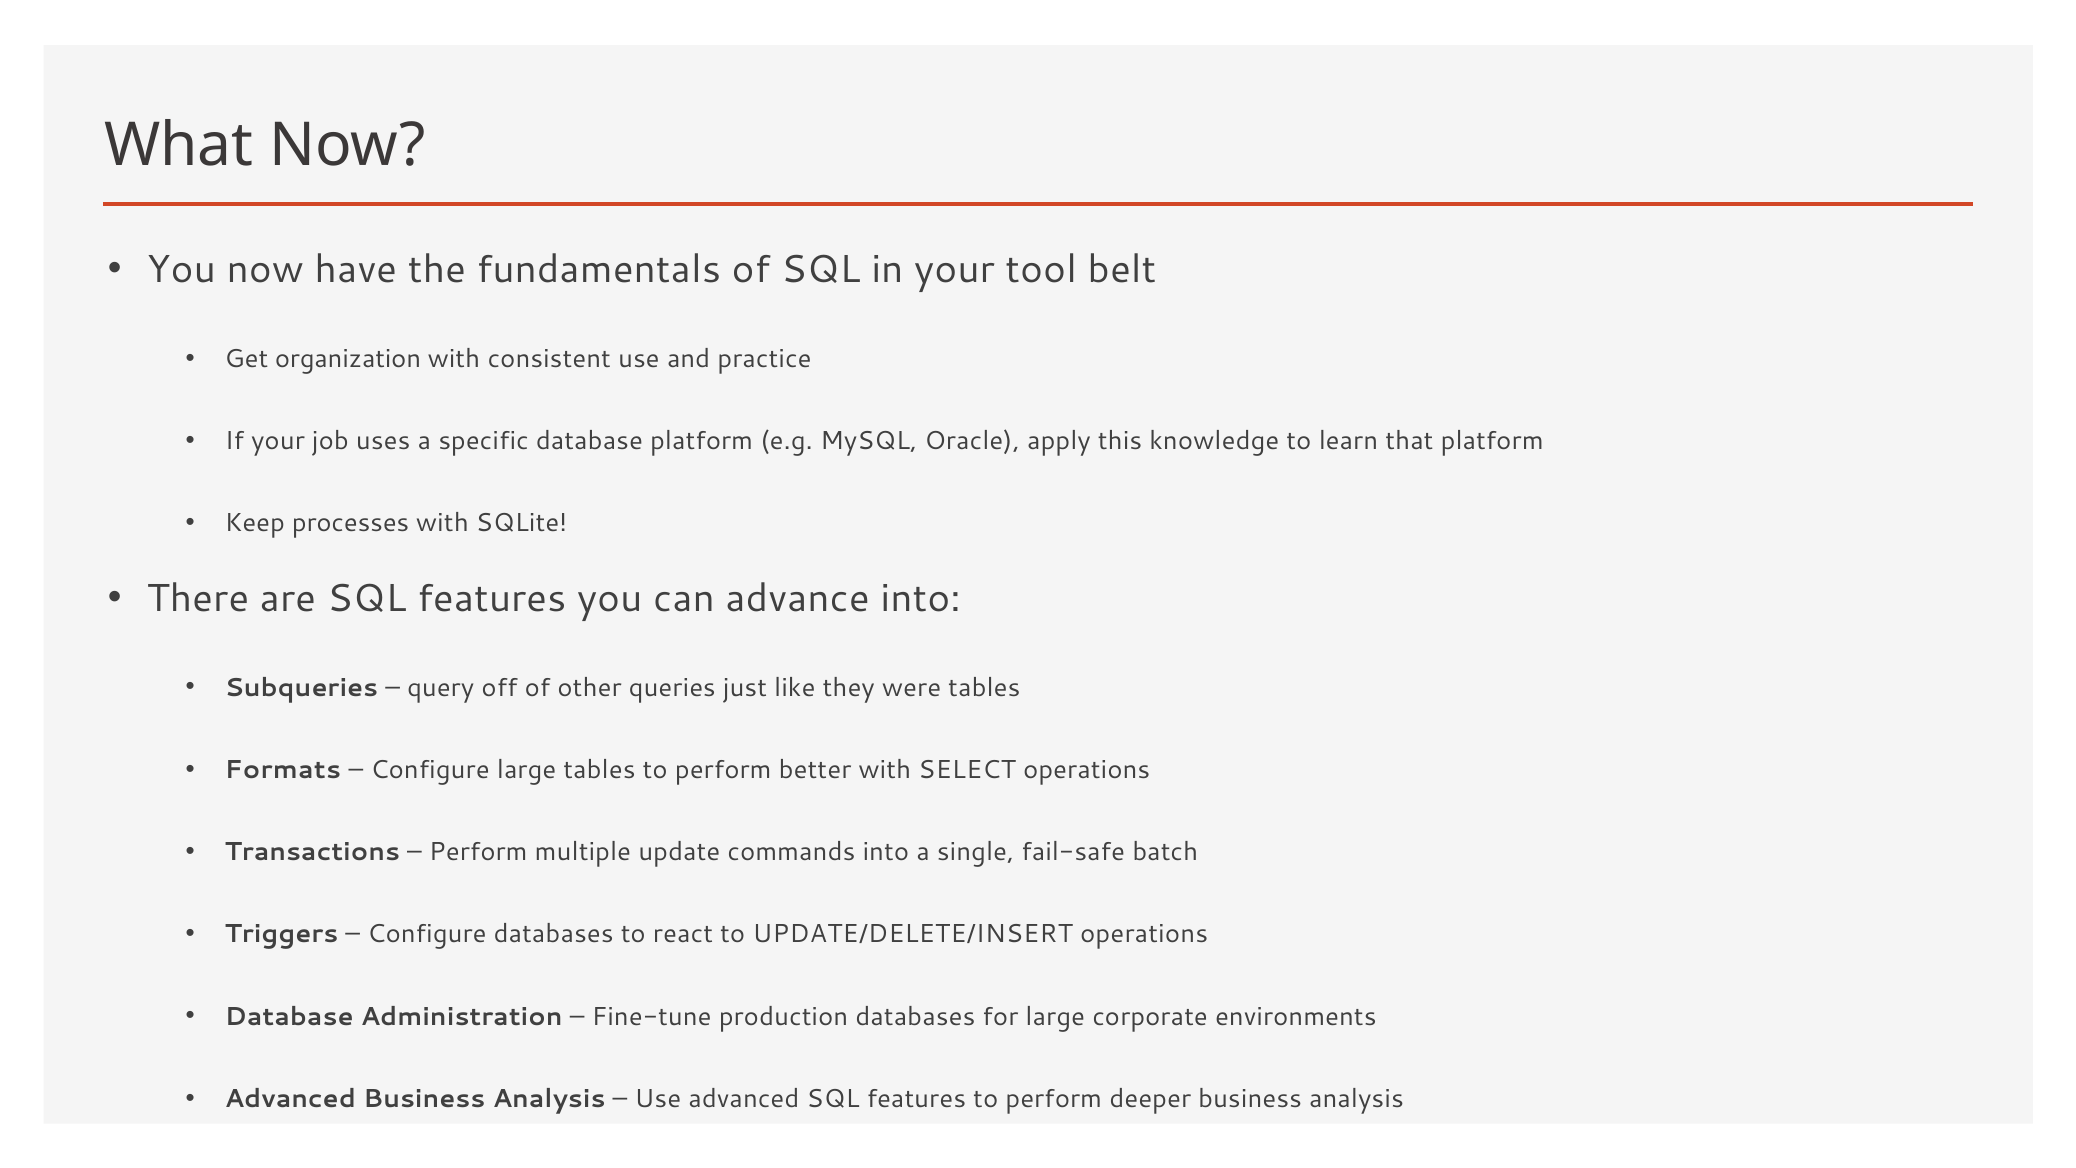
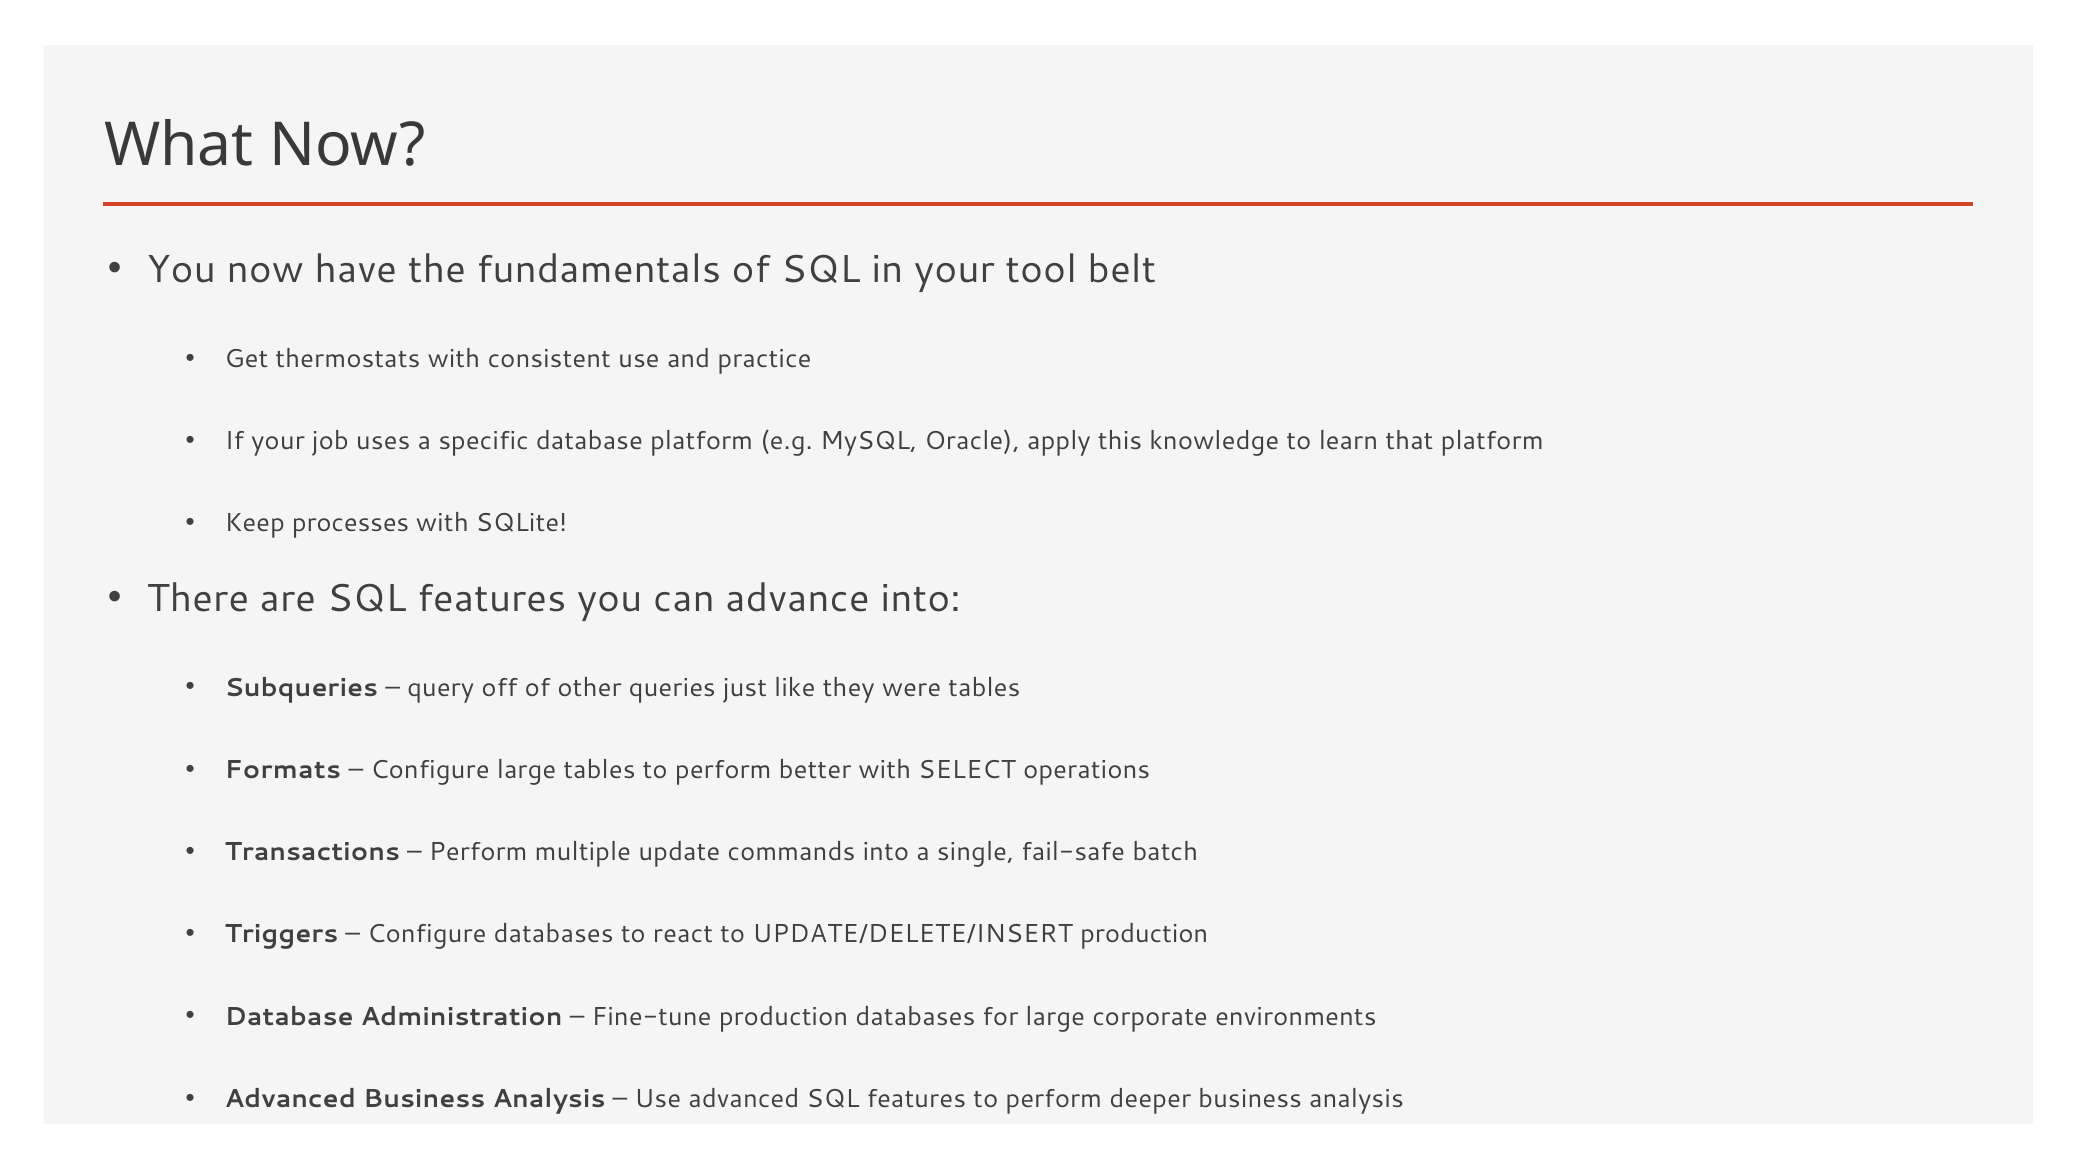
organization: organization -> thermostats (348, 359)
UPDATE/DELETE/INSERT operations: operations -> production (1144, 934)
